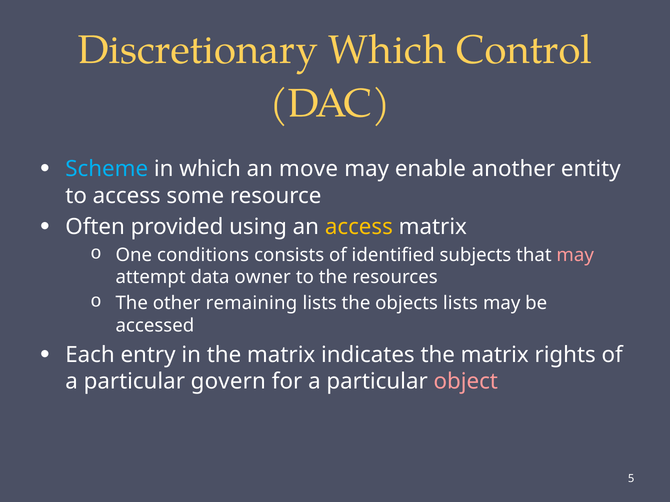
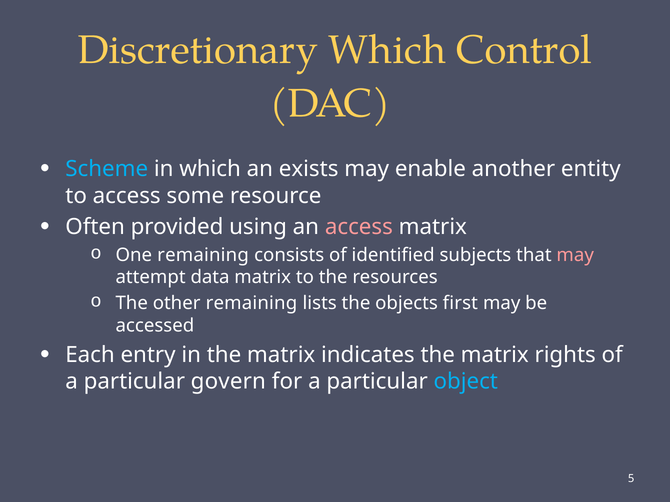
move: move -> exists (309, 169)
access colour: yellow -> pink (359, 227)
One conditions: conditions -> remaining (203, 255)
data owner: owner -> matrix (263, 277)
objects lists: lists -> first (460, 304)
object colour: pink -> light blue (466, 382)
